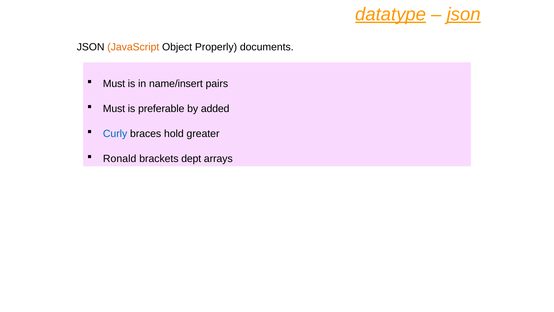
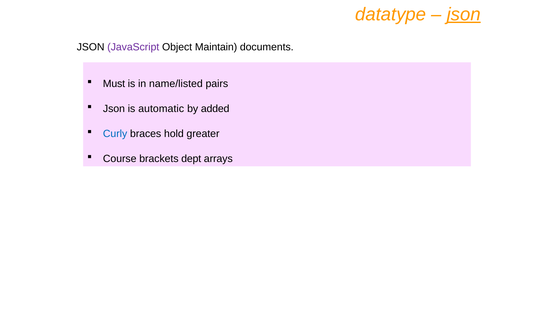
datatype underline: present -> none (391, 14)
JavaScript colour: orange -> purple (133, 47)
Properly: Properly -> Maintain (216, 47)
name/insert: name/insert -> name/listed (176, 84)
Must: Must -> Json (114, 109)
preferable: preferable -> automatic (161, 109)
Ronald: Ronald -> Course (120, 159)
